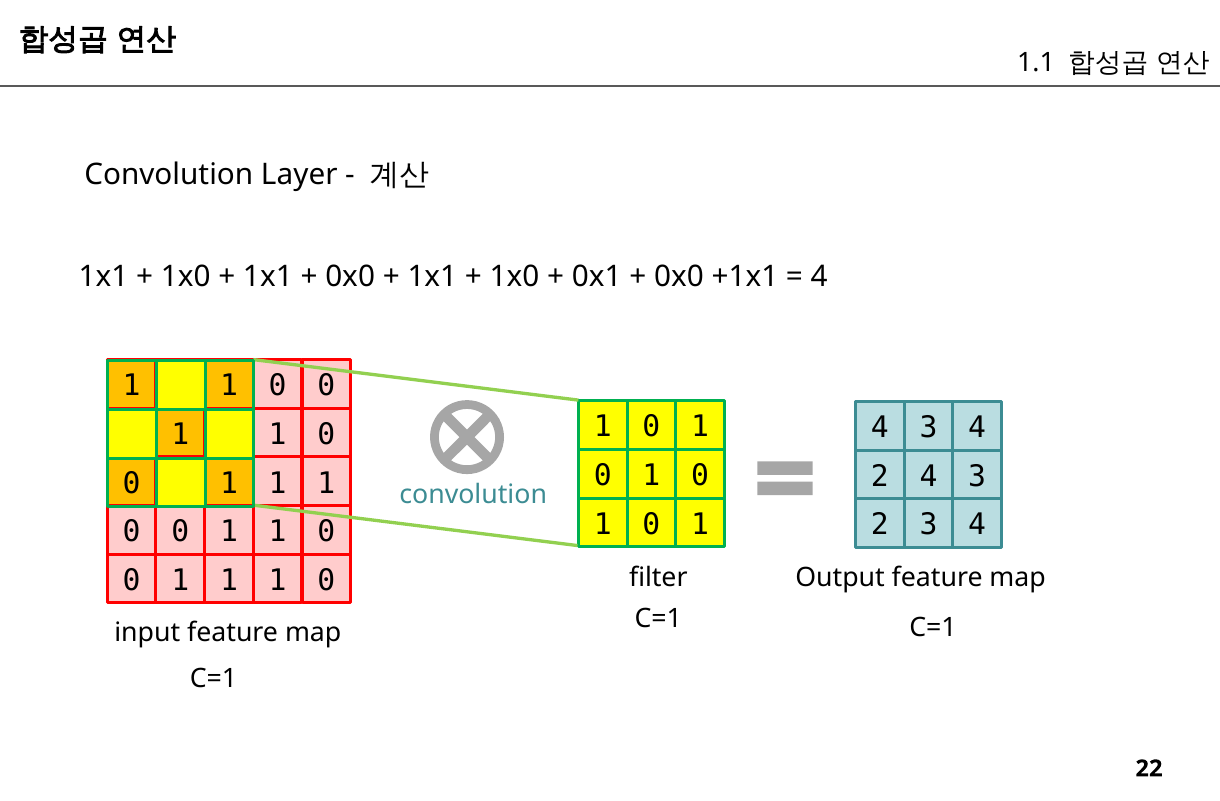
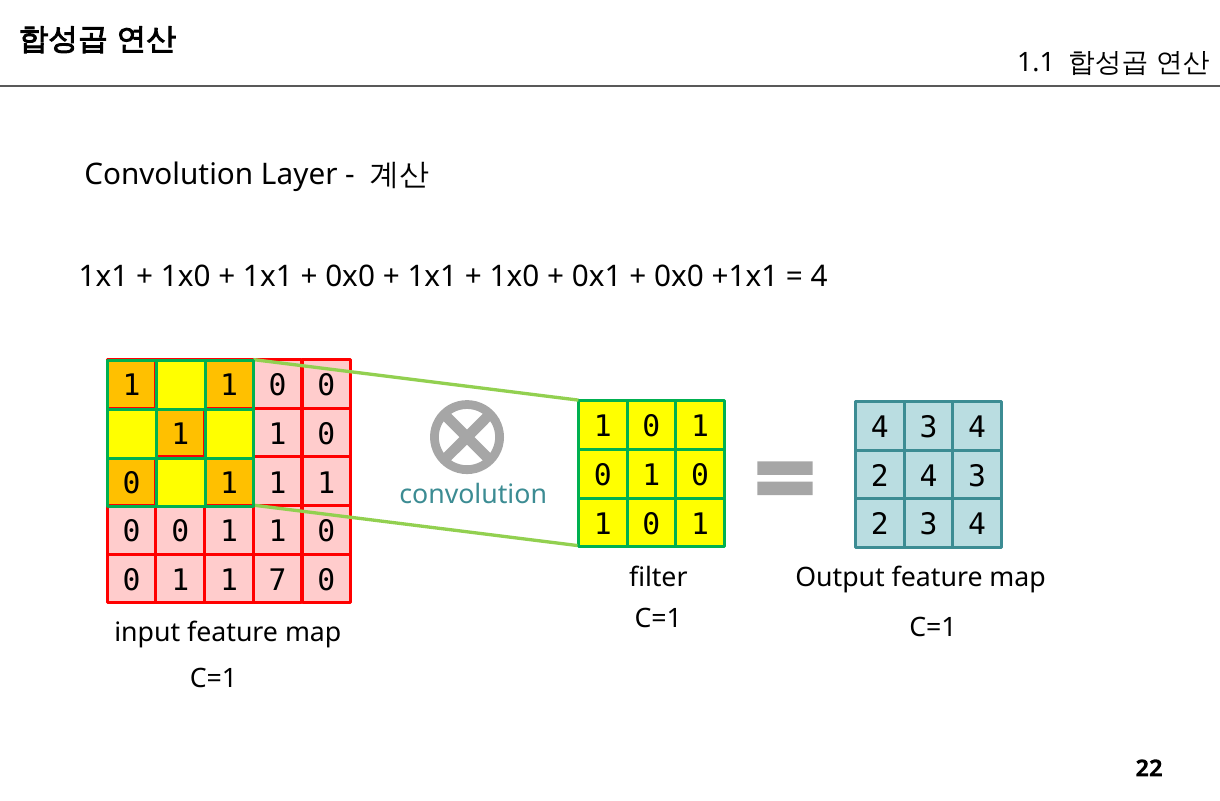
1: 1 -> 7 (278, 581)
